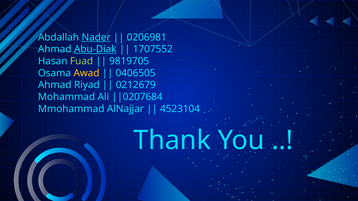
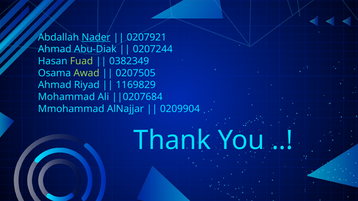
0206981: 0206981 -> 0207921 (147, 37)
Abu-Diak underline: present -> none (95, 49)
1707552: 1707552 -> 0207244 (153, 49)
9819705: 9819705 -> 0382349 (129, 61)
Awad colour: yellow -> light green (87, 73)
0406505: 0406505 -> 0207505 (136, 73)
0212679: 0212679 -> 1169829 (136, 85)
4523104: 4523104 -> 0209904 (180, 109)
